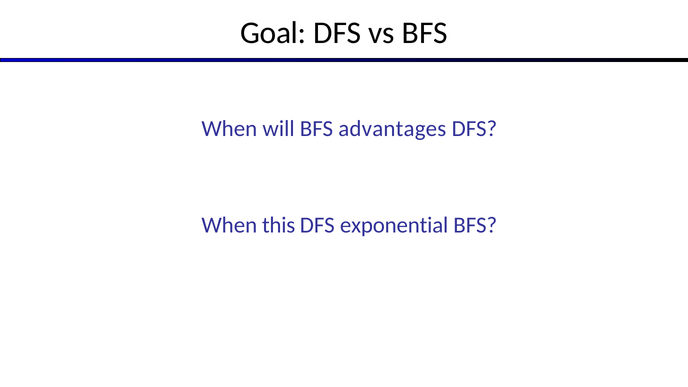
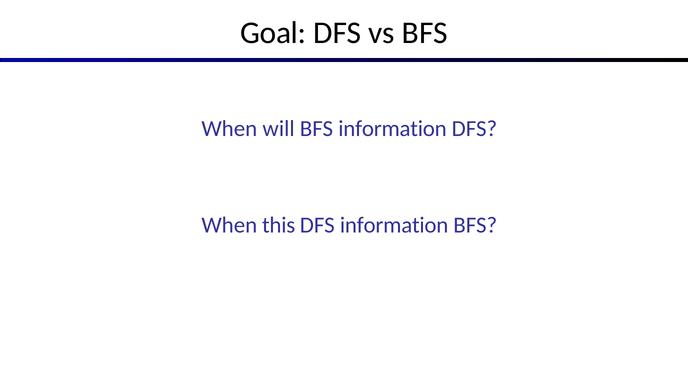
BFS advantages: advantages -> information (393, 129)
DFS exponential: exponential -> information (394, 225)
